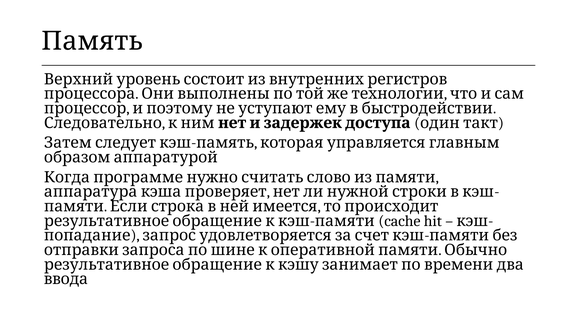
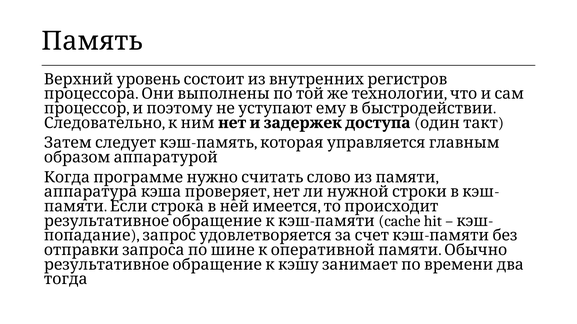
ввода: ввода -> тогда (66, 280)
